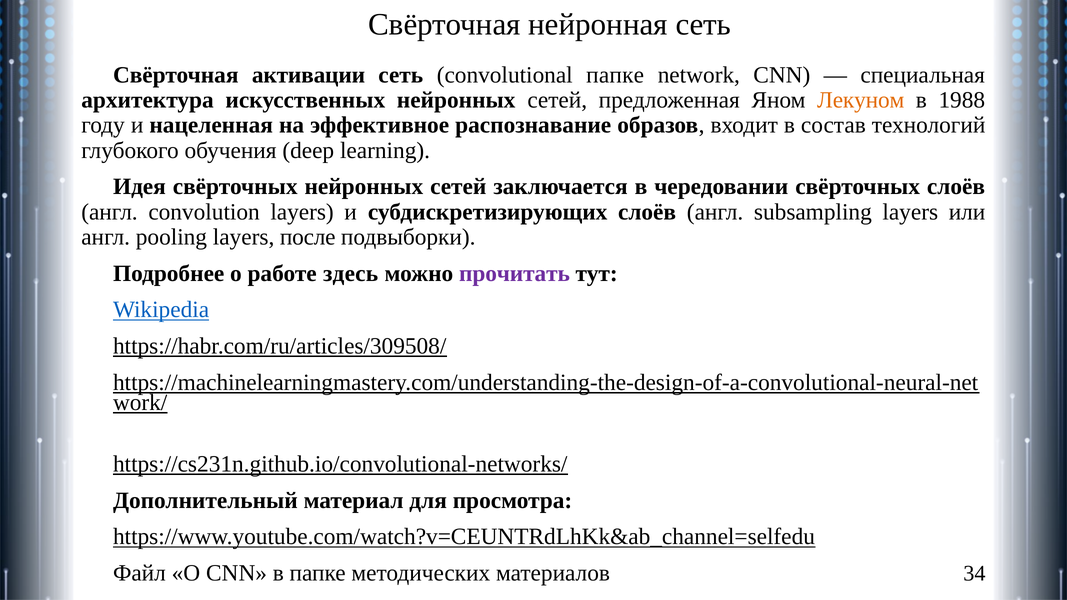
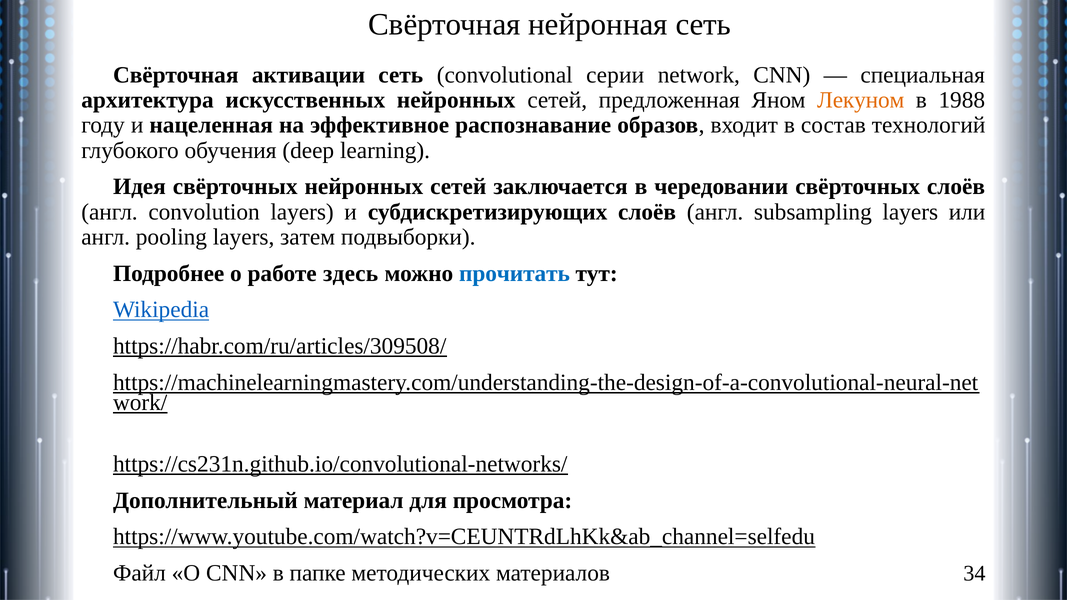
convolutional папке: папке -> серии (615, 75)
после: после -> затем (308, 237)
прочитать colour: purple -> blue (514, 274)
